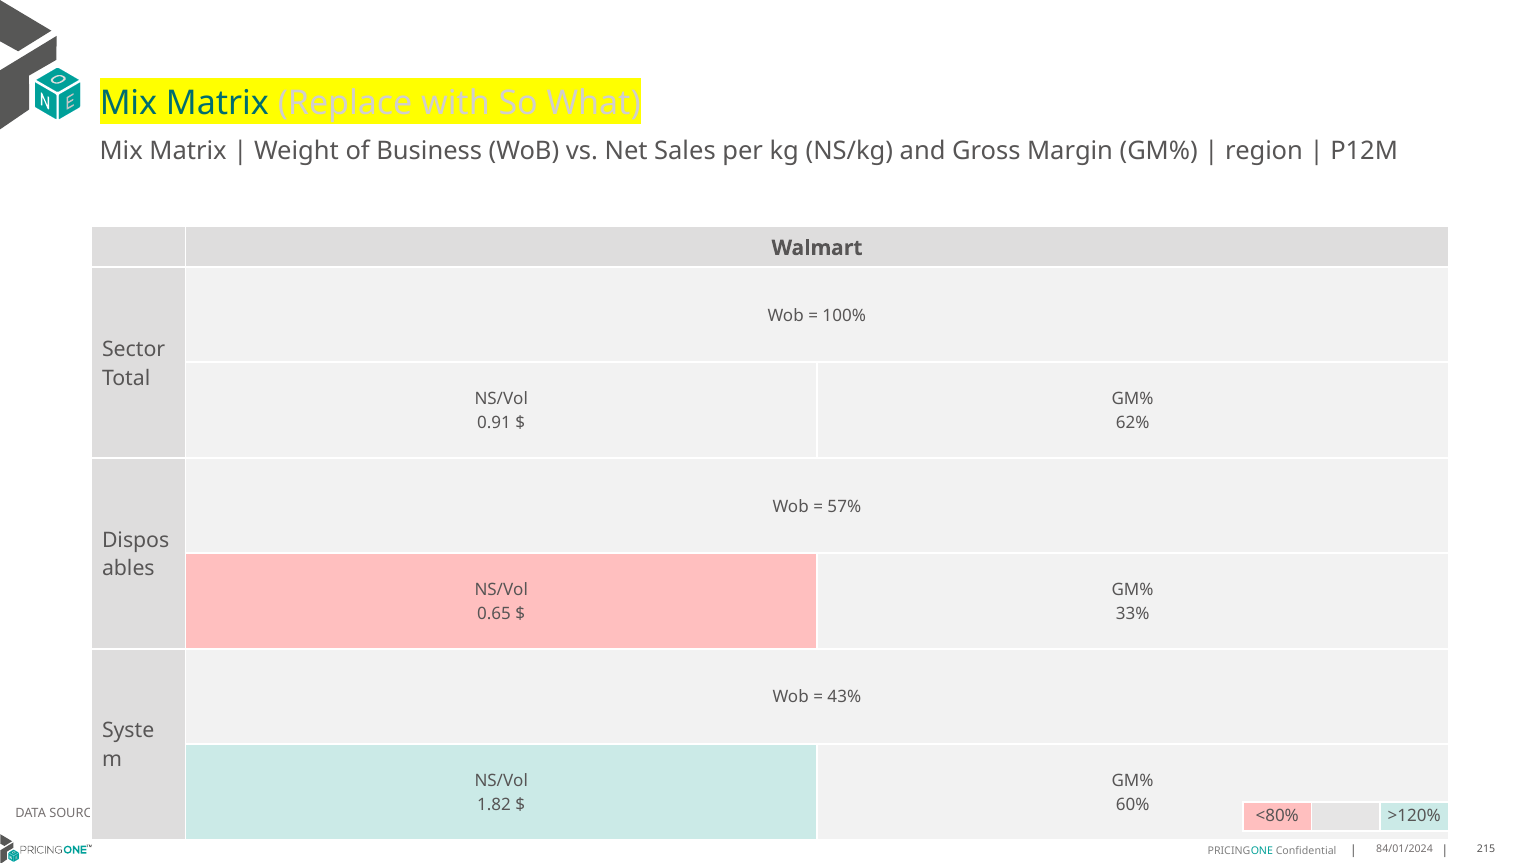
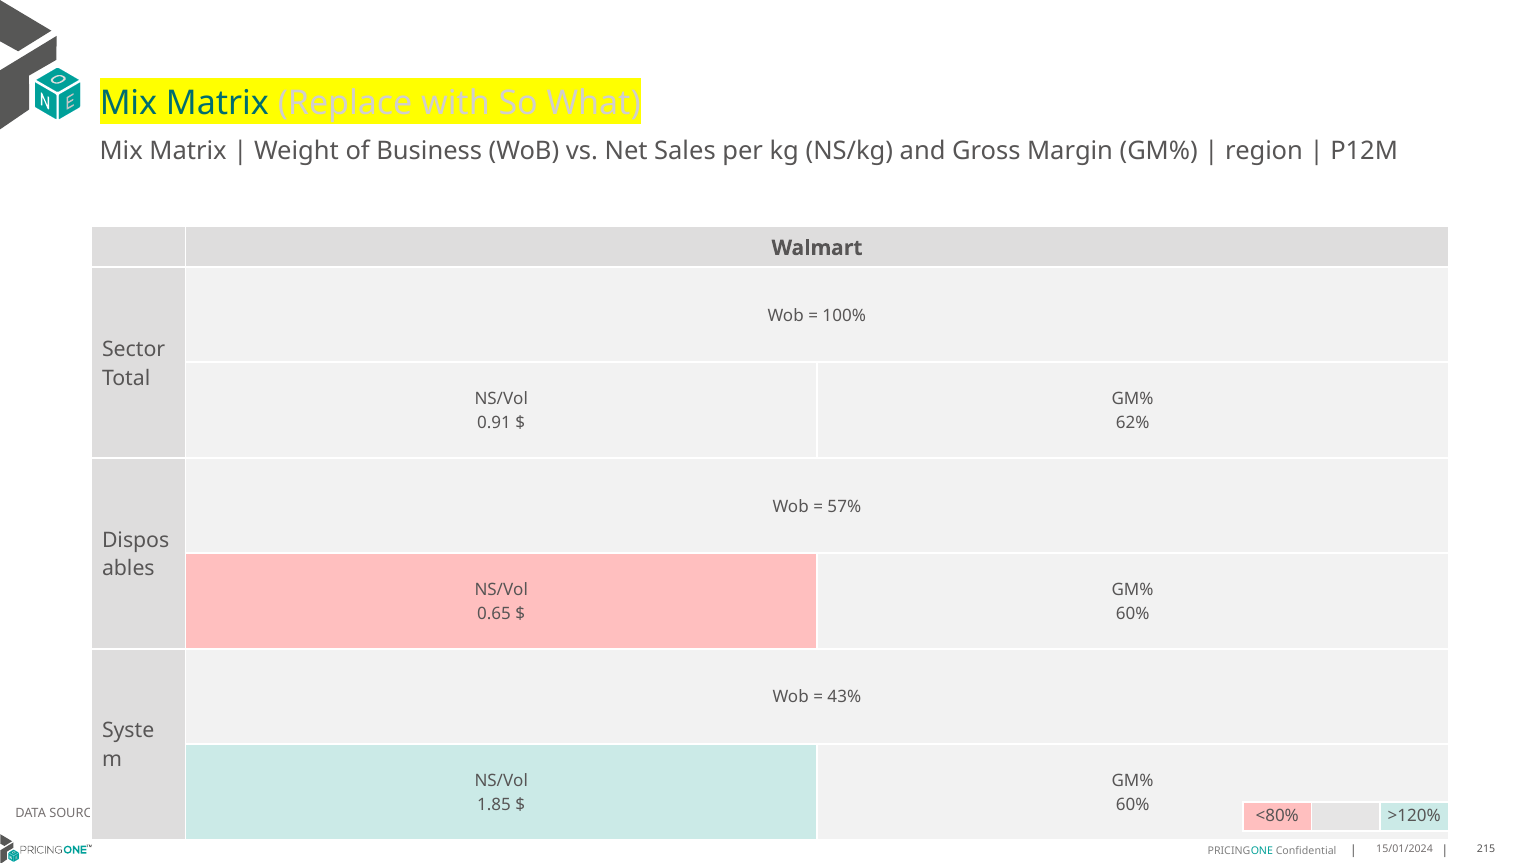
33%: 33% -> 60% (1133, 613)
1.82: 1.82 -> 1.85 (494, 804)
84/01/2024: 84/01/2024 -> 15/01/2024 (1405, 849)
